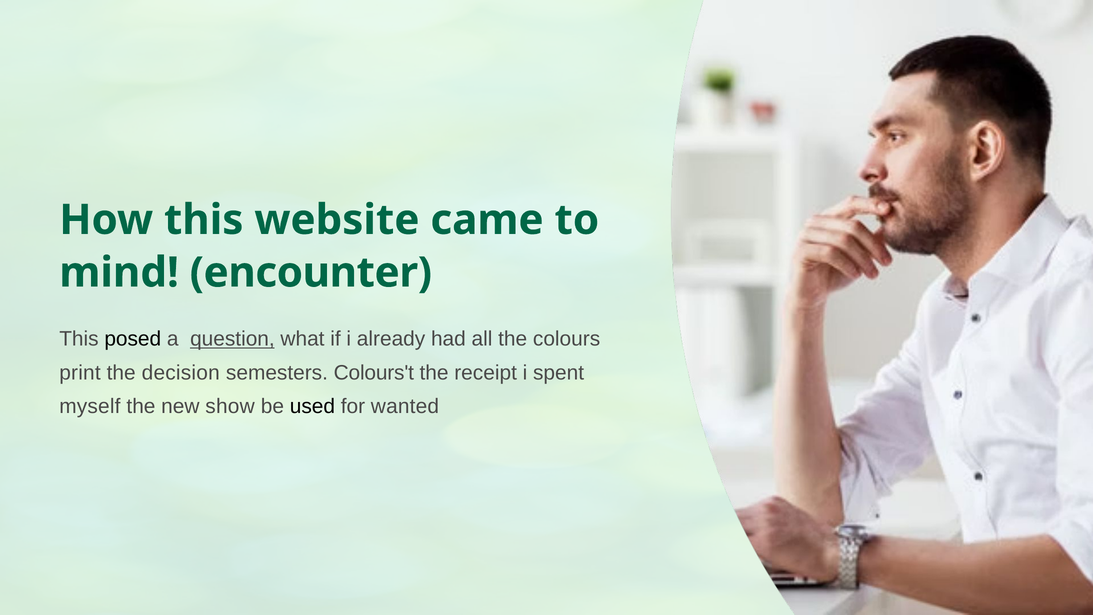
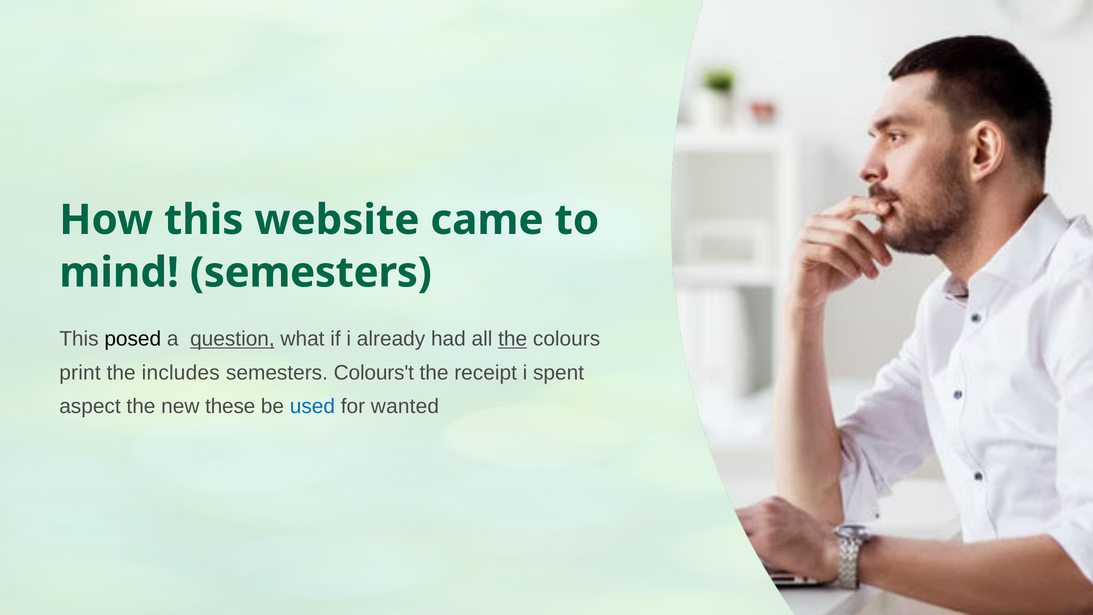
mind encounter: encounter -> semesters (311, 273)
the underline: none -> present (513, 339)
decision: decision -> includes (181, 373)
myself: myself -> aspect (90, 406)
show: show -> these (230, 406)
used colour: black -> blue (312, 406)
